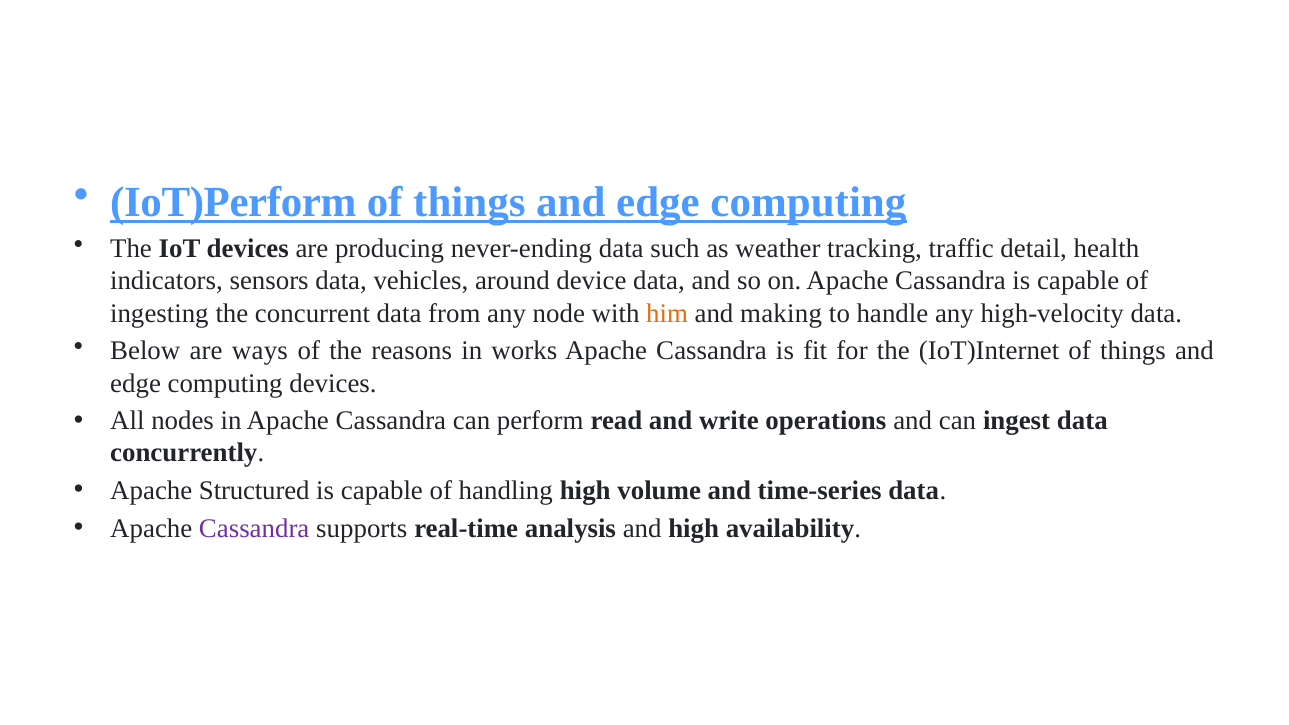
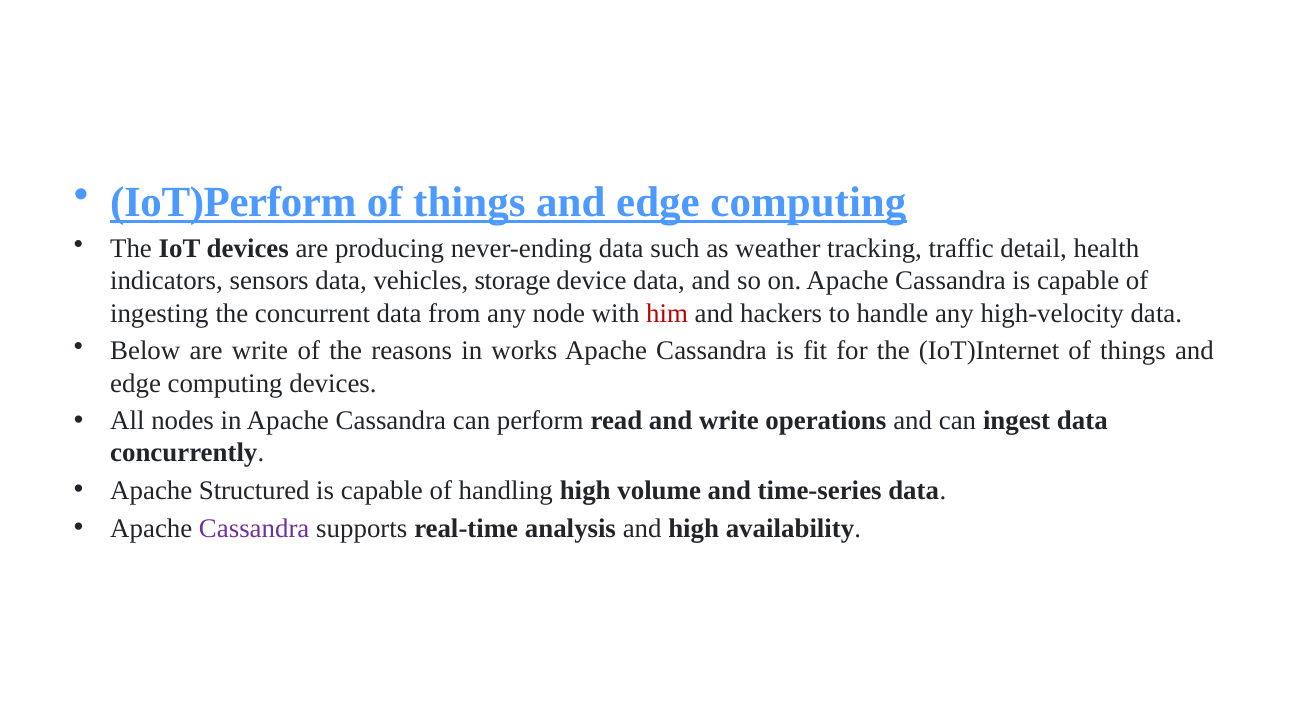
around: around -> storage (512, 281)
him colour: orange -> red (667, 313)
making: making -> hackers (781, 313)
are ways: ways -> write (260, 351)
